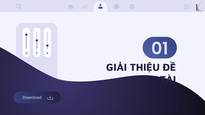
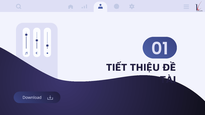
GIẢI: GIẢI -> TIẾT (117, 68)
